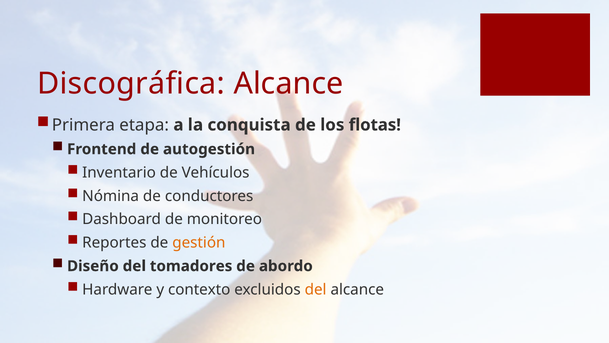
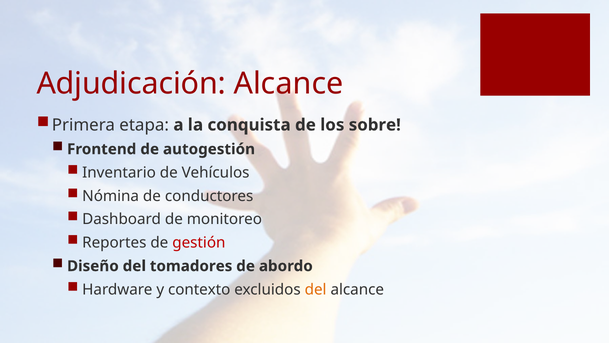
Discográfica: Discográfica -> Adjudicación (131, 84)
flotas: flotas -> sobre (375, 125)
gestión colour: orange -> red (199, 242)
